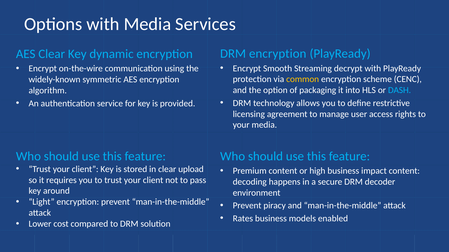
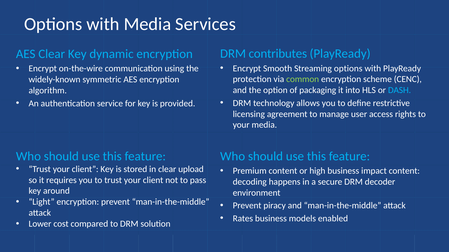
DRM encryption: encryption -> contributes (278, 54)
Streaming decrypt: decrypt -> options (348, 68)
common colour: yellow -> light green (303, 79)
